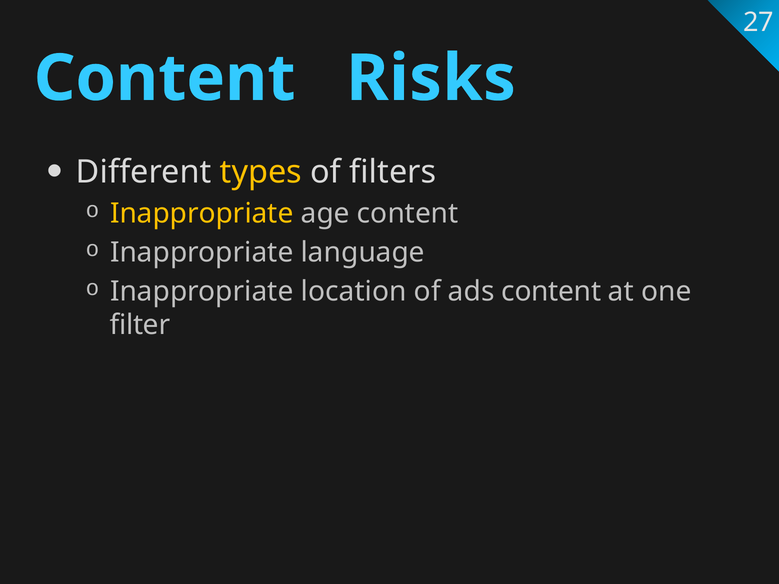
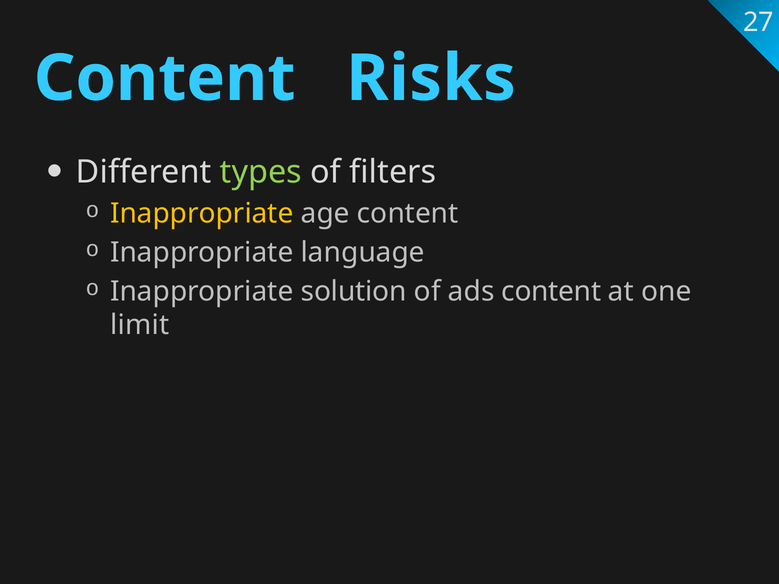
types colour: yellow -> light green (261, 172)
location: location -> solution (354, 291)
filter: filter -> limit (140, 325)
